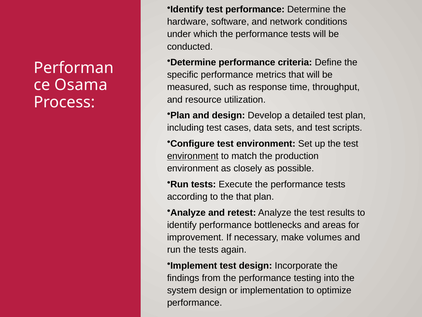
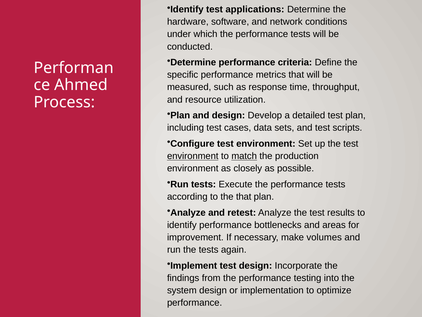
test performance: performance -> applications (255, 9)
Osama: Osama -> Ahmed (81, 85)
match underline: none -> present (244, 156)
